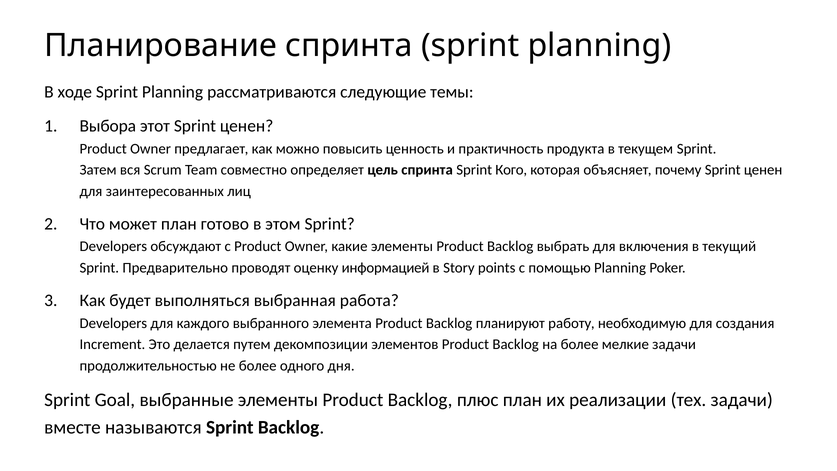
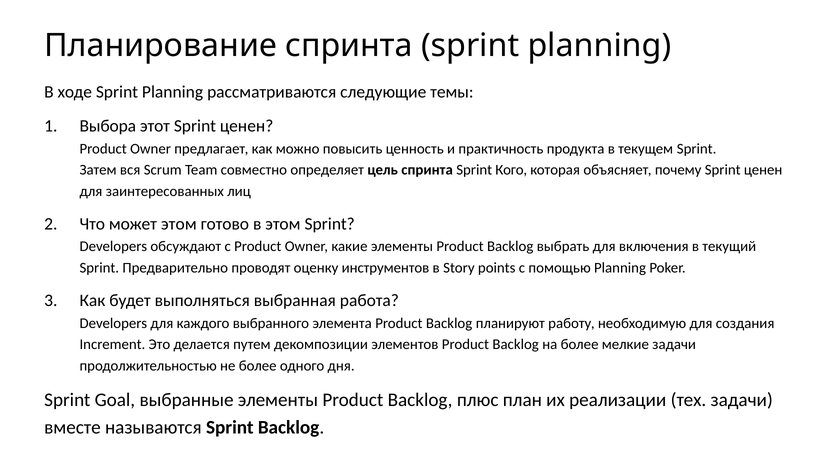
может план: план -> этом (179, 224)
информацией: информацией -> инструментов (386, 268)
